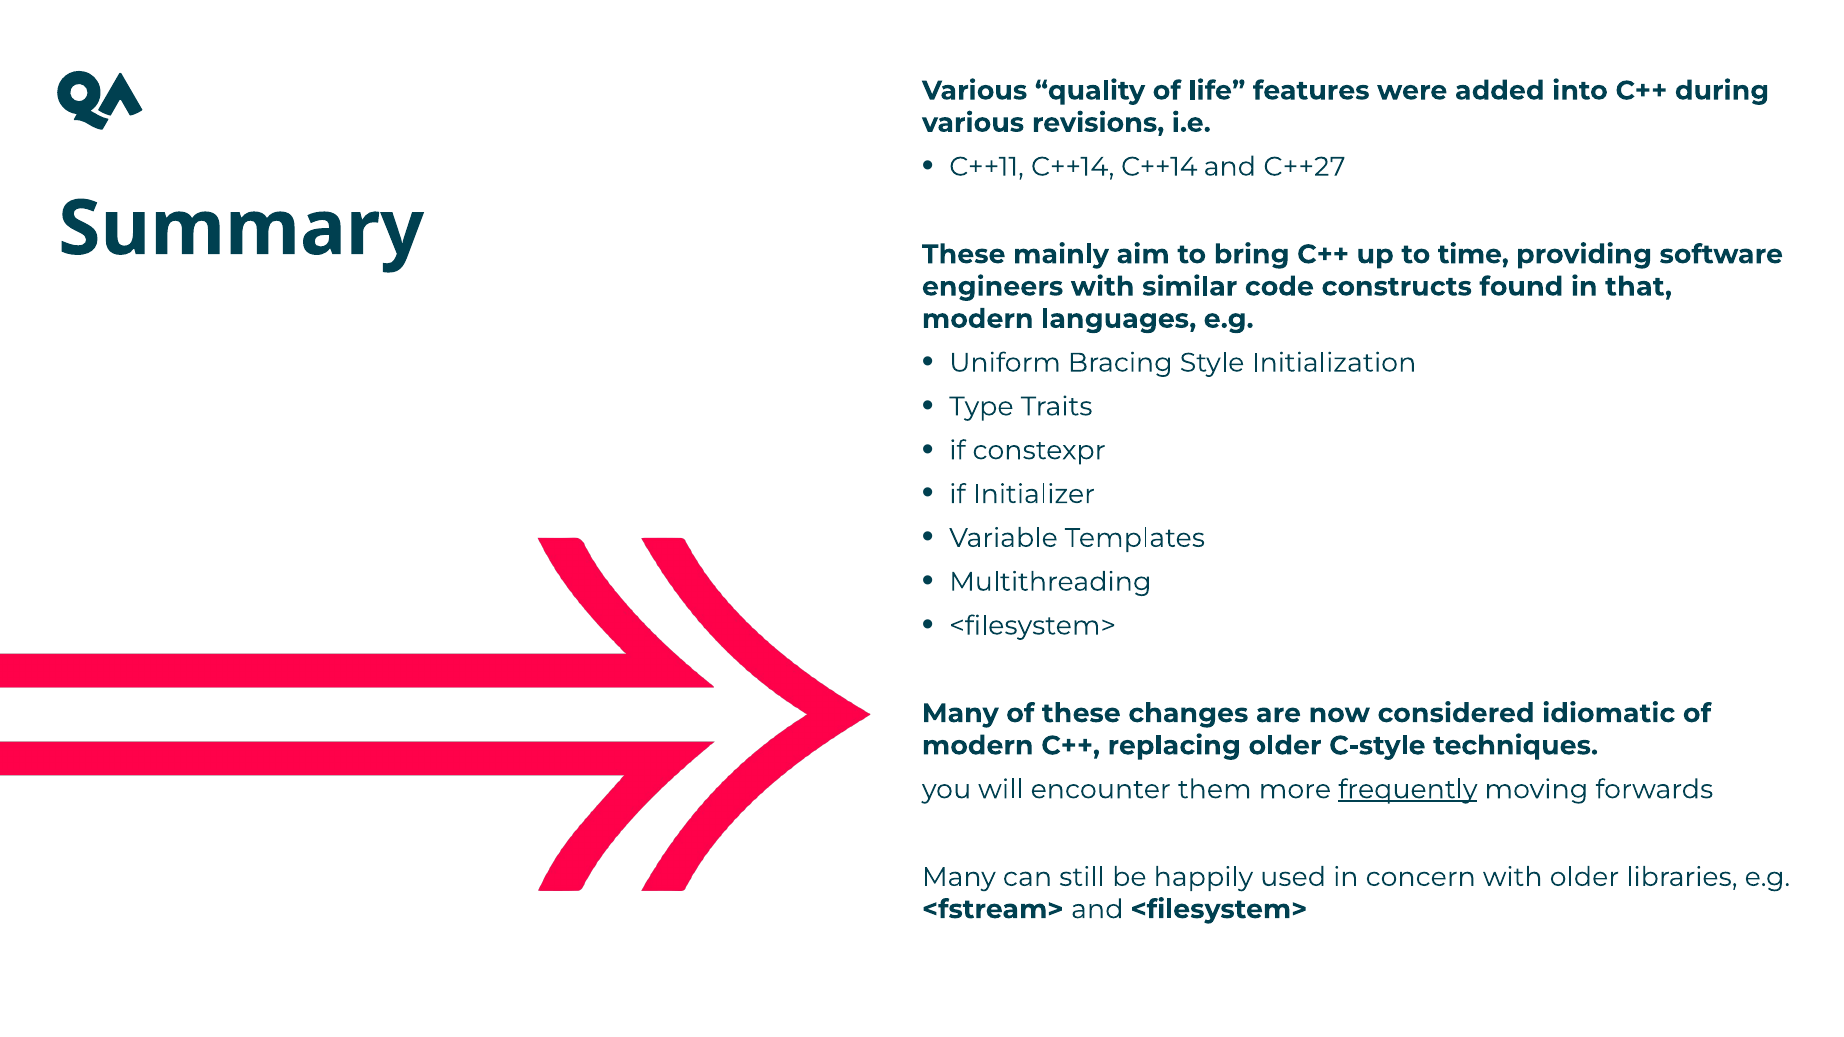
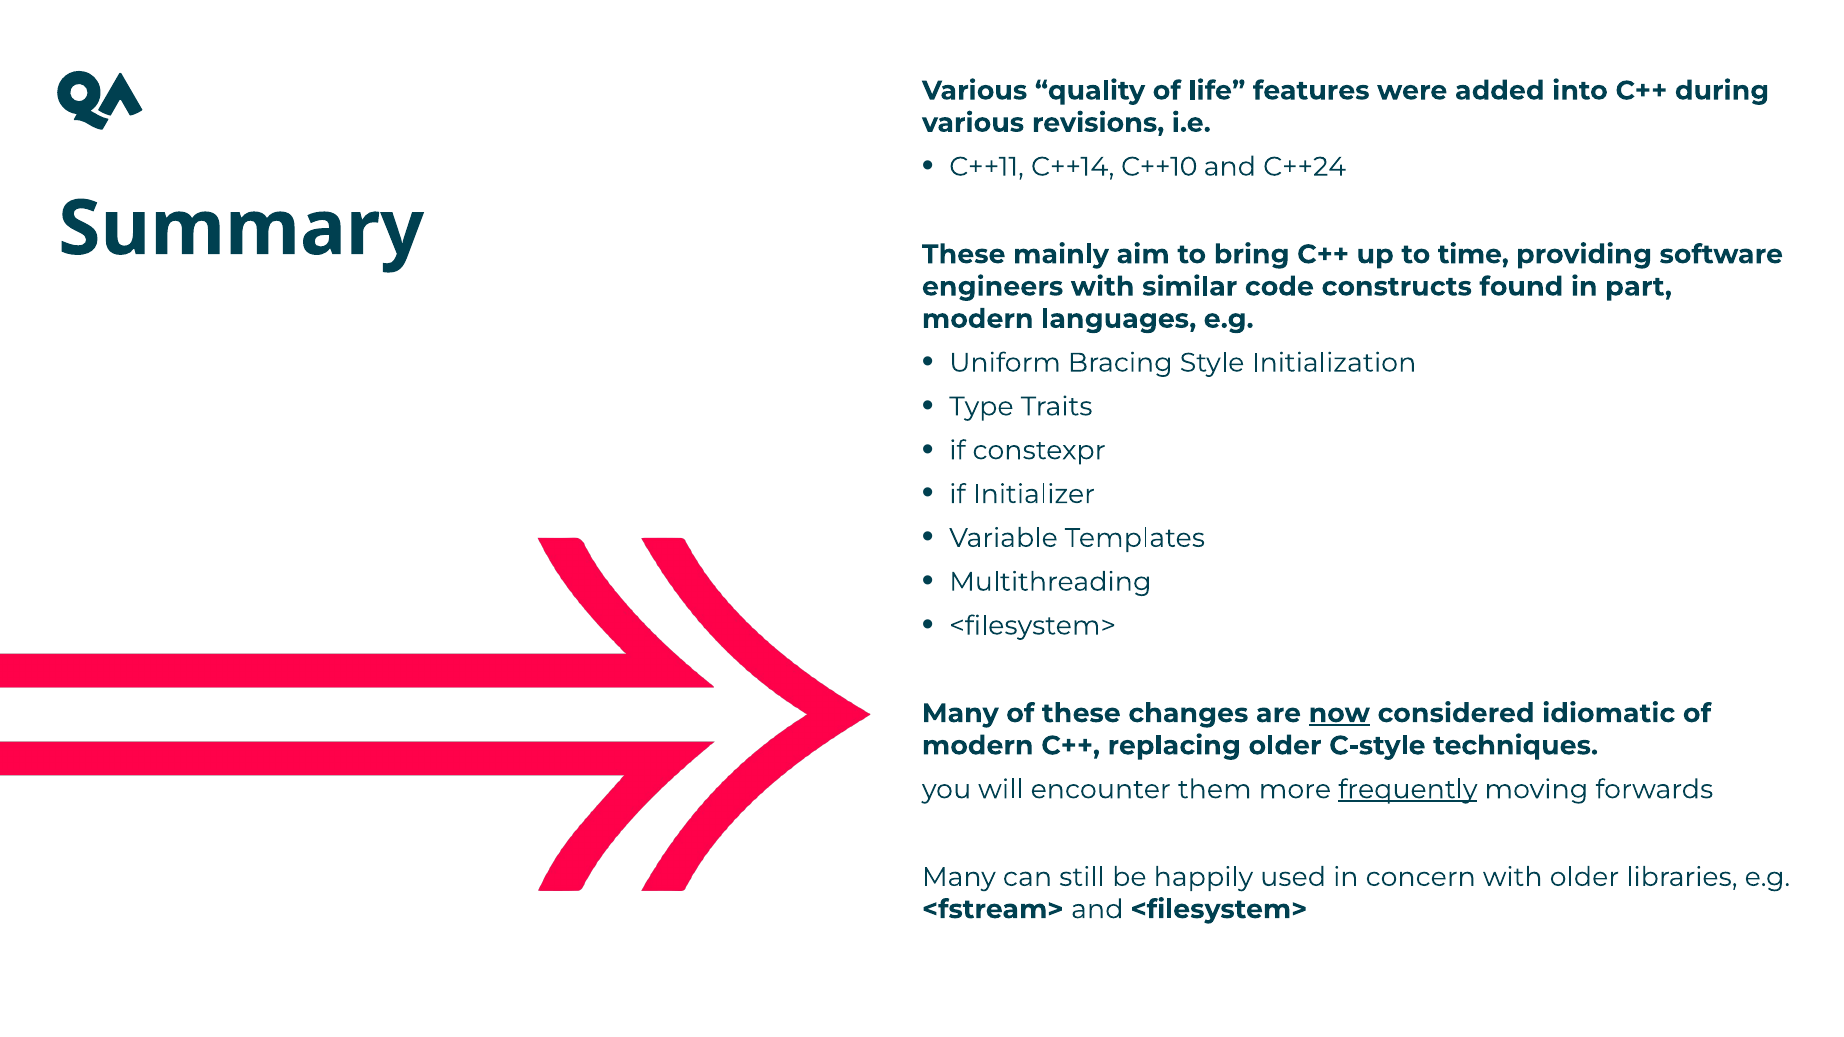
C++14 C++14: C++14 -> C++10 (1159, 167)
C++27: C++27 -> C++24 (1305, 167)
that: that -> part (1639, 287)
now underline: none -> present (1339, 713)
